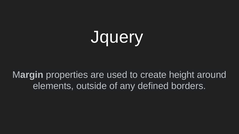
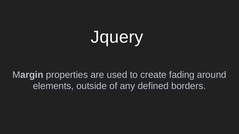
height: height -> fading (182, 75)
